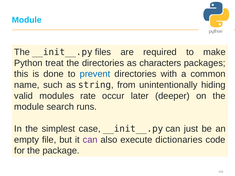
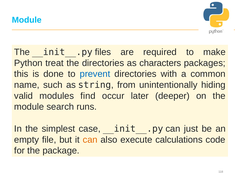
rate: rate -> find (88, 96)
can colour: purple -> orange (90, 140)
dictionaries: dictionaries -> calculations (179, 140)
